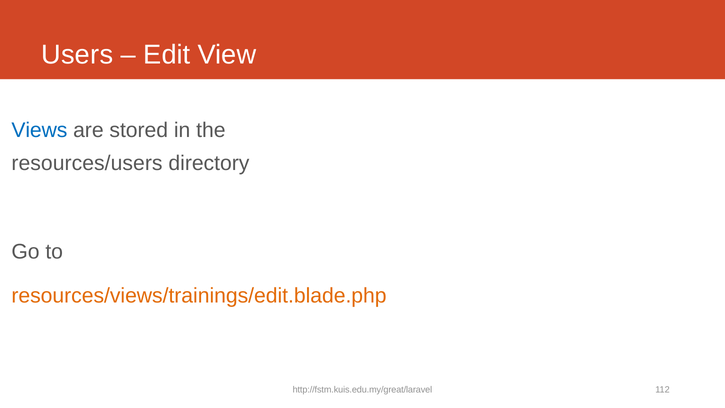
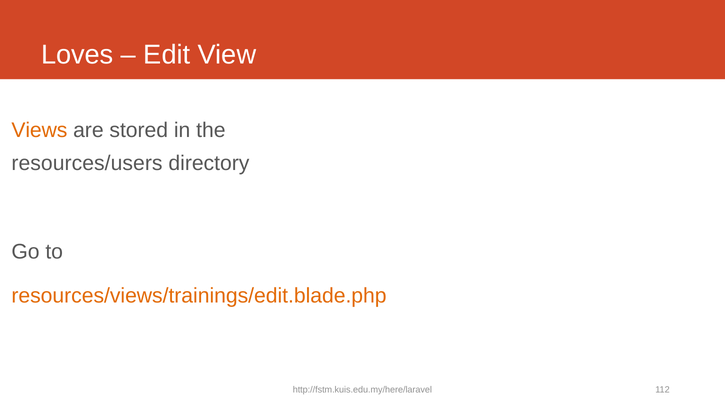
Users: Users -> Loves (77, 55)
Views colour: blue -> orange (39, 130)
http://fstm.kuis.edu.my/great/laravel: http://fstm.kuis.edu.my/great/laravel -> http://fstm.kuis.edu.my/here/laravel (362, 389)
